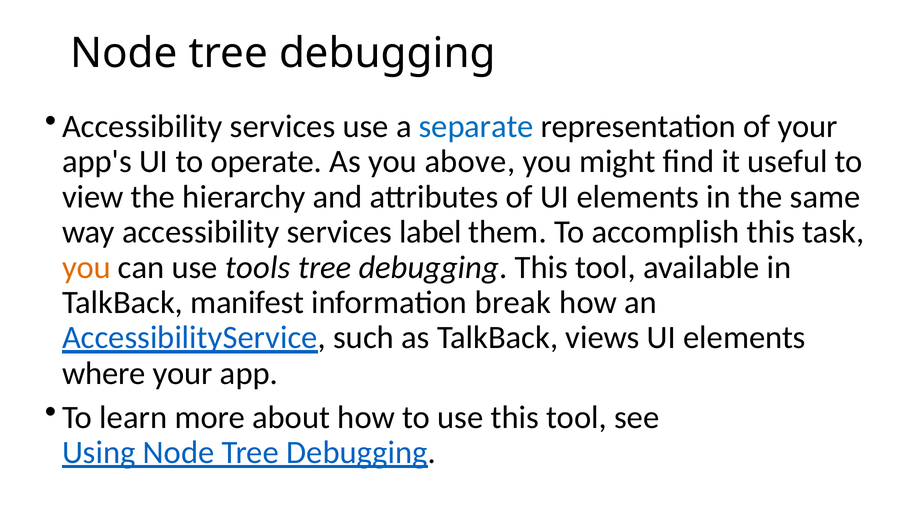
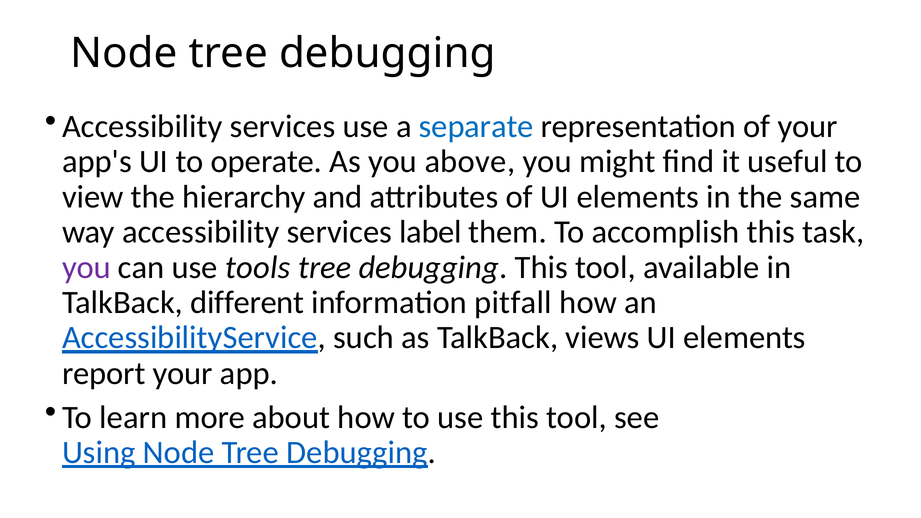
you colour: orange -> purple (86, 267)
manifest: manifest -> different (247, 303)
break: break -> pitfall (513, 303)
where: where -> report (104, 374)
